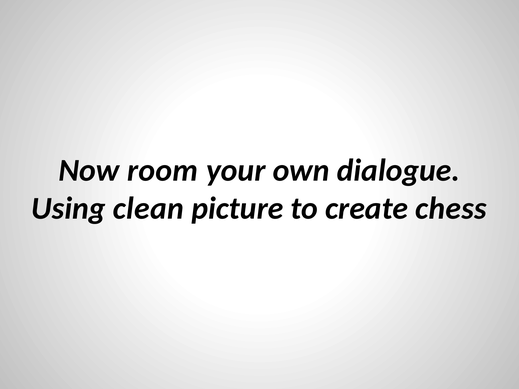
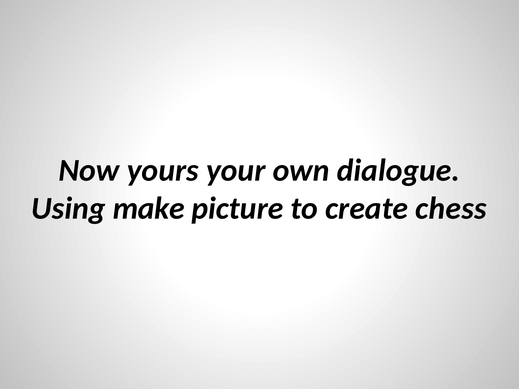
room: room -> yours (163, 170)
clean: clean -> make (149, 209)
